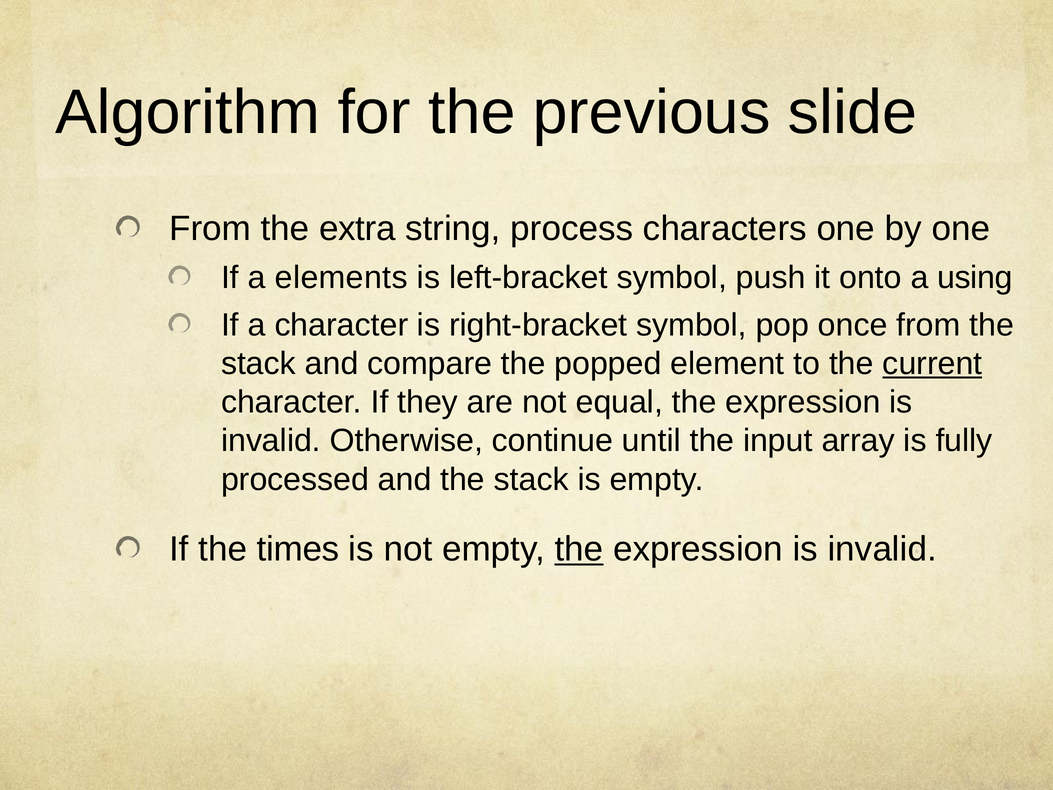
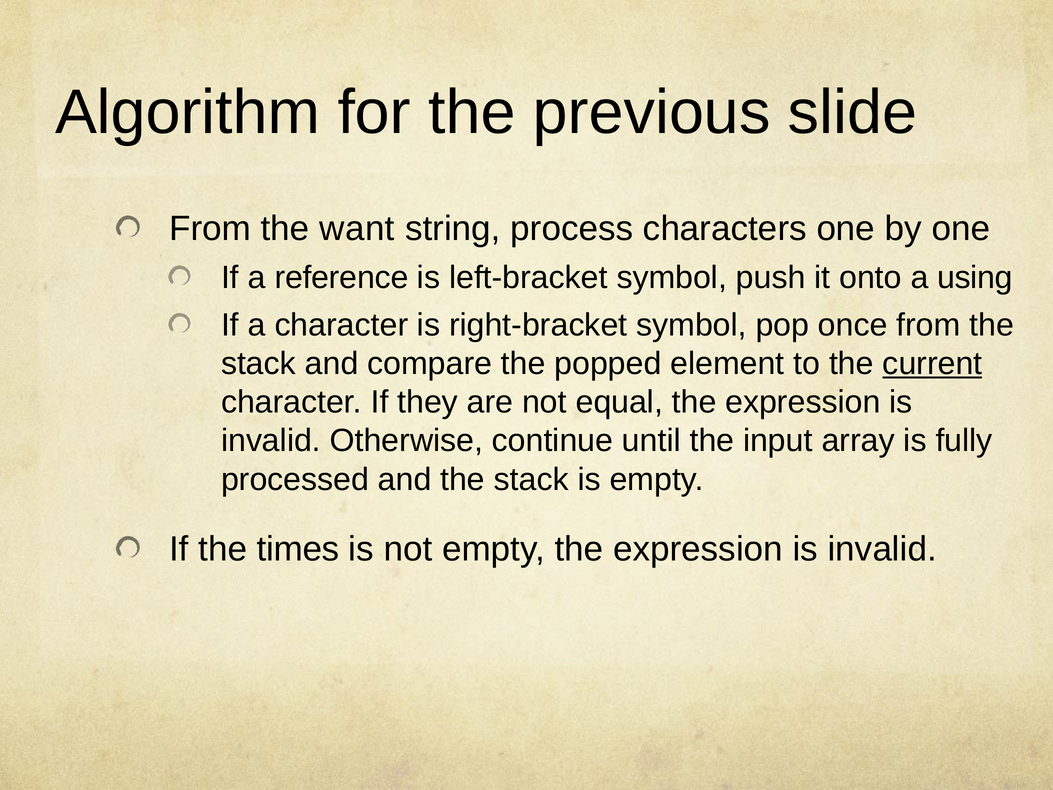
extra: extra -> want (357, 229)
elements: elements -> reference (342, 278)
the underline: present -> none (579, 549)
